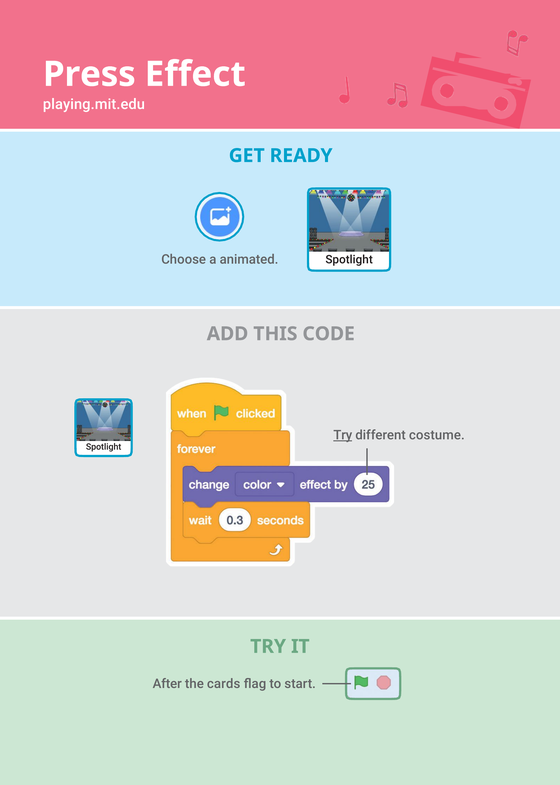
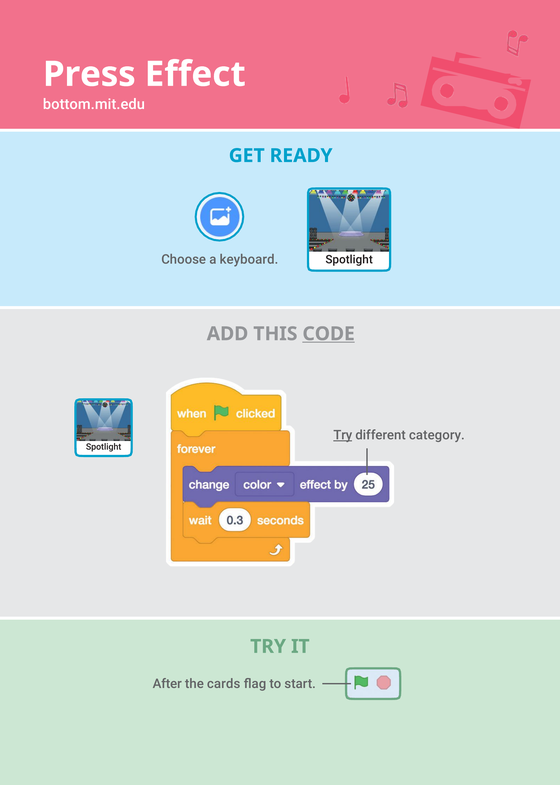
playing.mit.edu: playing.mit.edu -> bottom.mit.edu (94, 104)
animated: animated -> keyboard (249, 259)
CODE underline: none -> present (329, 333)
costume: costume -> category (437, 435)
